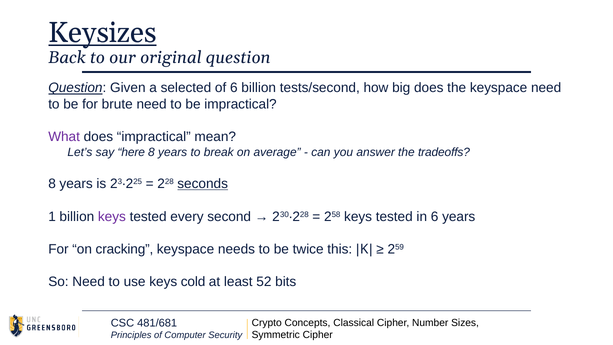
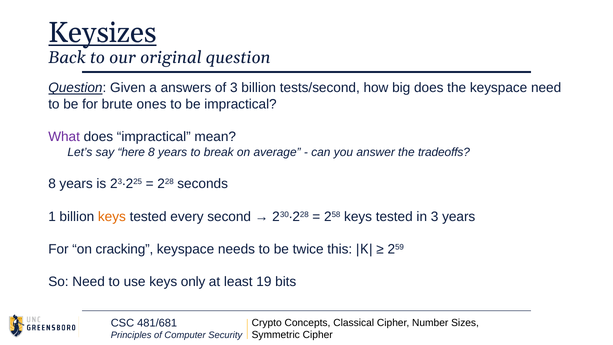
selected: selected -> answers (186, 88)
of 6: 6 -> 3 (234, 88)
brute need: need -> ones (151, 104)
seconds underline: present -> none (203, 184)
keys colour: purple -> orange (112, 216)
in 6: 6 -> 3 (435, 216)
cold: cold -> only (193, 282)
52: 52 -> 19 (264, 282)
